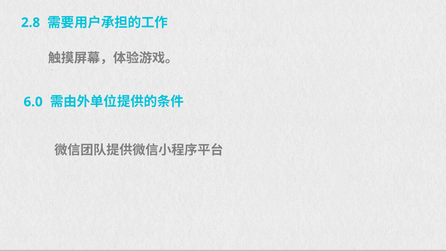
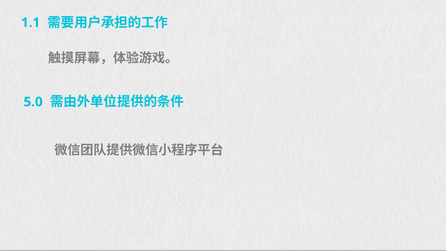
2.8: 2.8 -> 1.1 (31, 23)
6.0: 6.0 -> 5.0 (33, 102)
